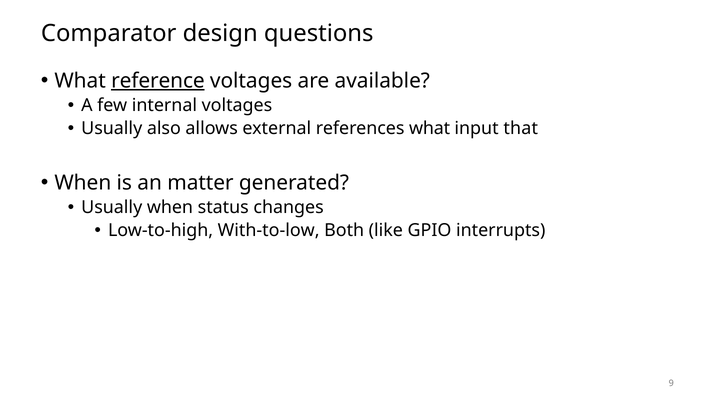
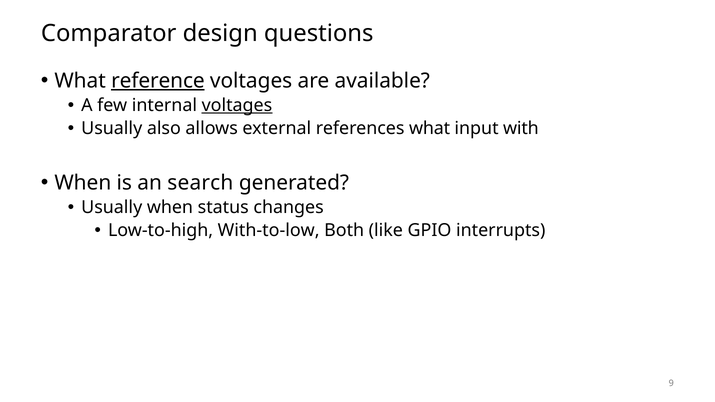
voltages underline: none -> present (237, 106)
that: that -> with (521, 129)
matter: matter -> search (200, 183)
